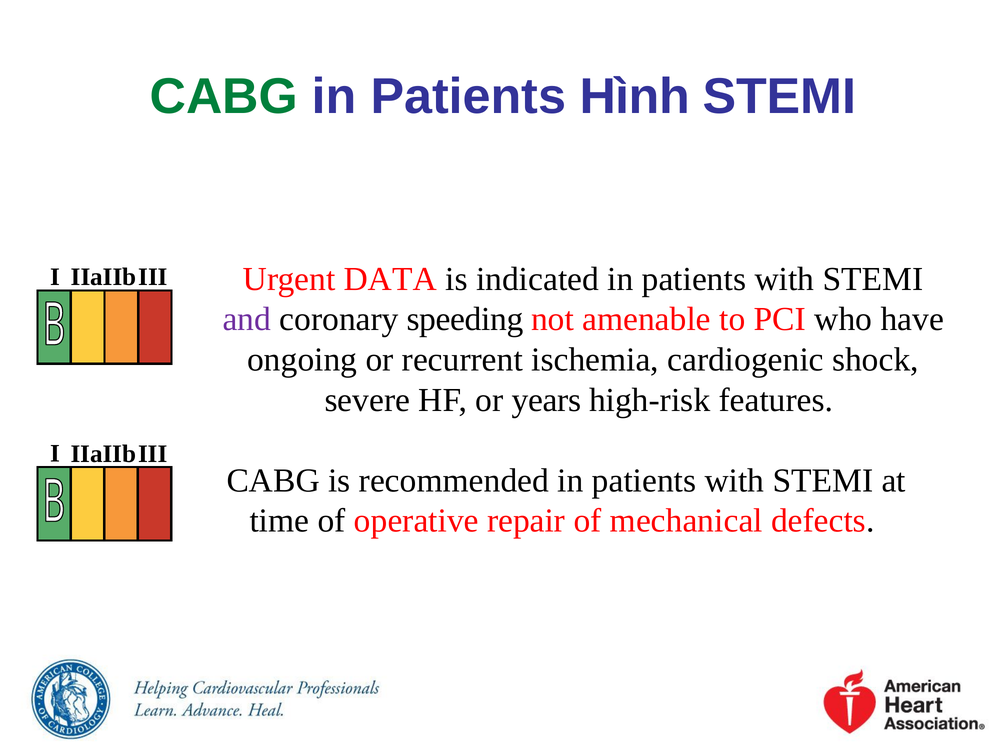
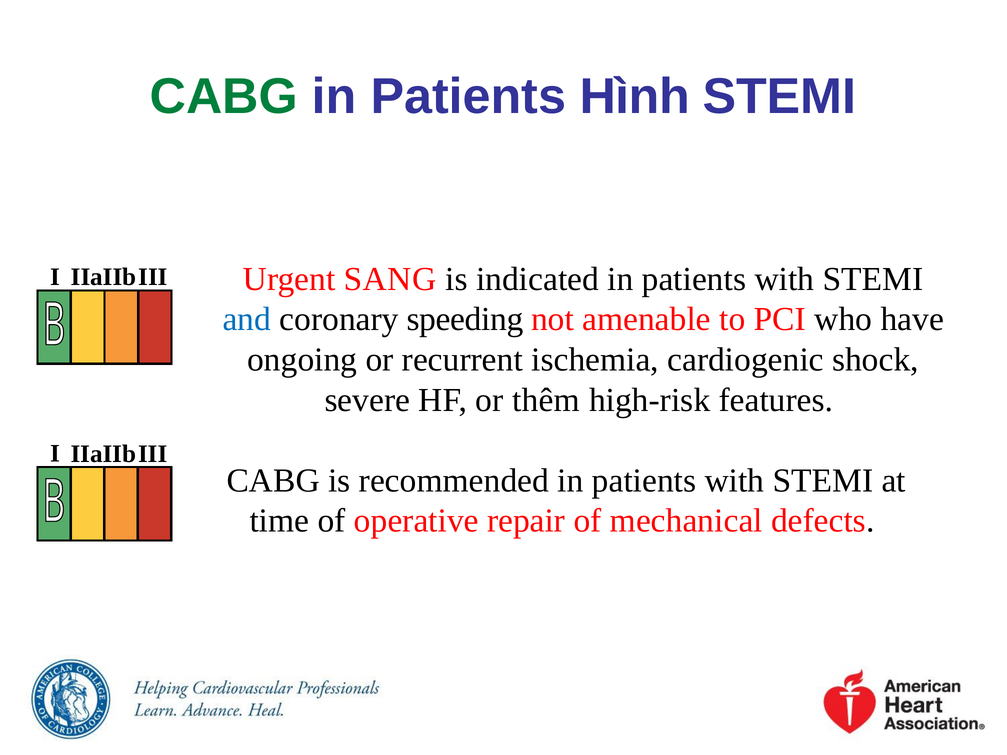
DATA: DATA -> SANG (390, 279)
and colour: purple -> blue (247, 320)
years: years -> thêm (546, 400)
